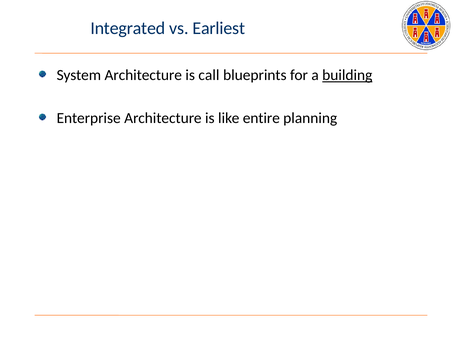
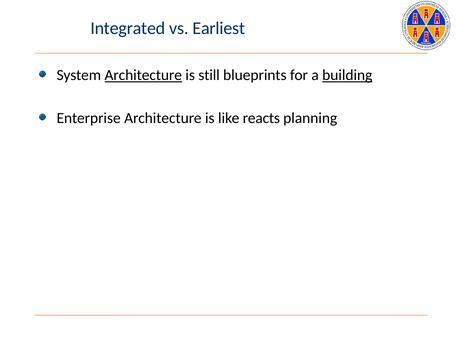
Architecture underline: none -> present (143, 75)
call: call -> still (209, 75)
entire: entire -> reacts (261, 118)
